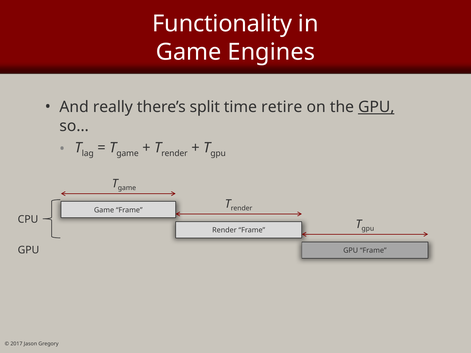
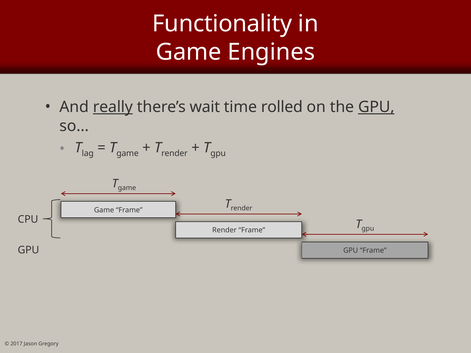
really underline: none -> present (113, 107)
split: split -> wait (205, 107)
retire: retire -> rolled (282, 107)
